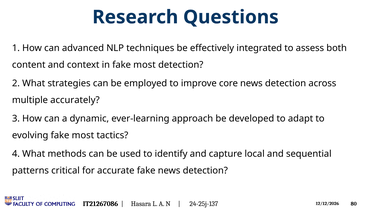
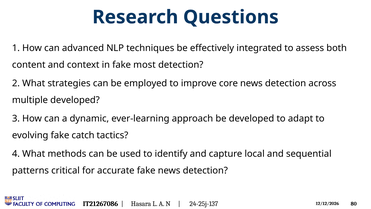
multiple accurately: accurately -> developed (75, 100)
evolving fake most: most -> catch (83, 135)
